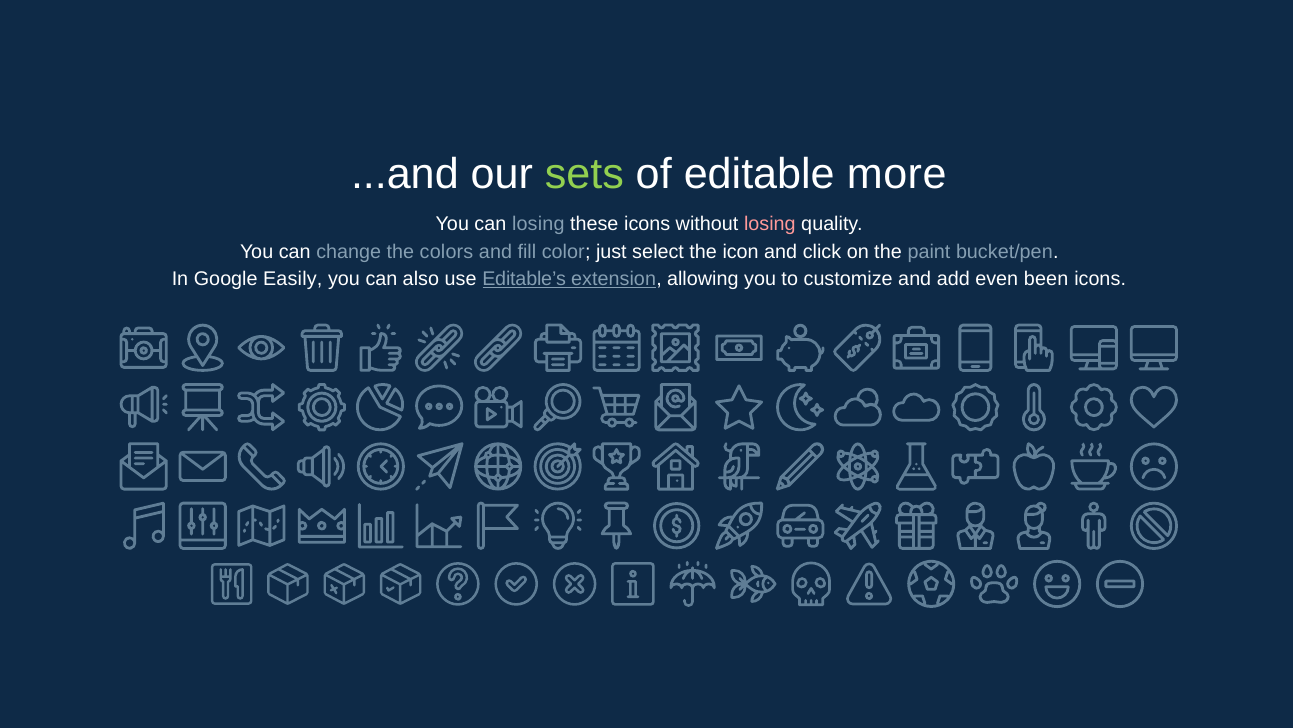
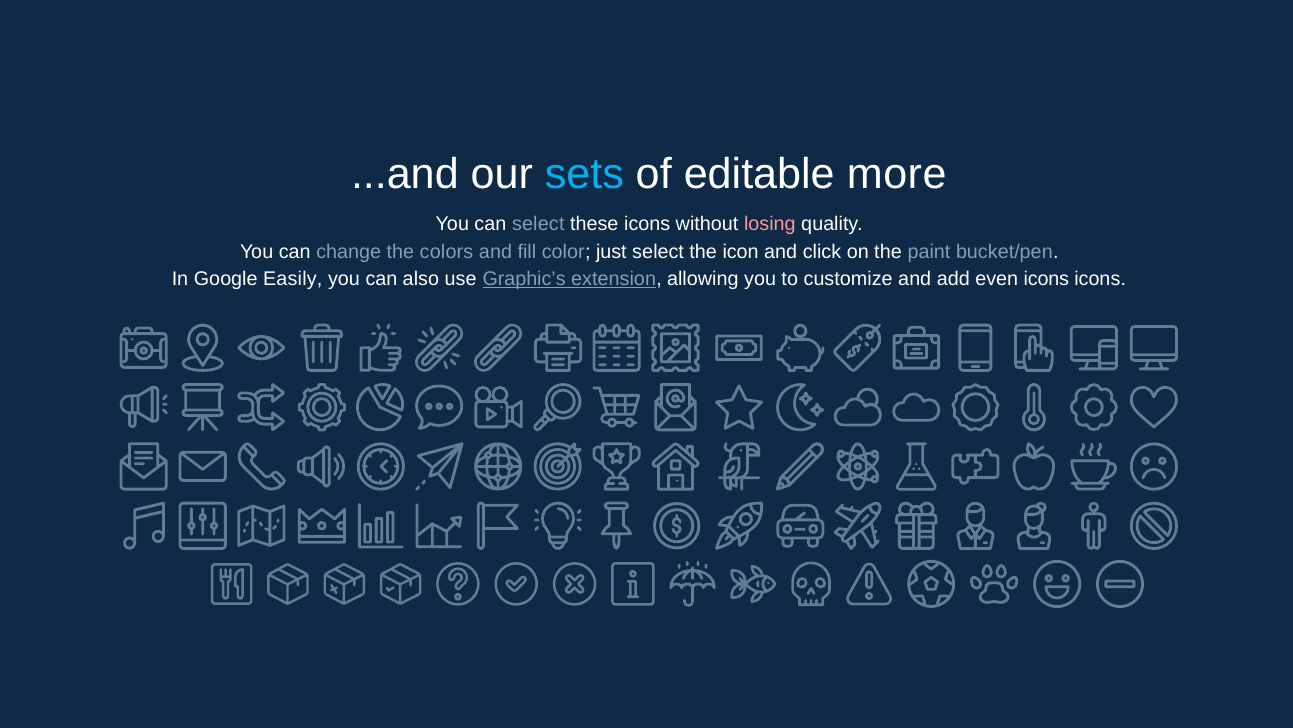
sets colour: light green -> light blue (584, 174)
can losing: losing -> select (538, 224)
Editable’s: Editable’s -> Graphic’s (524, 279)
even been: been -> icons (1046, 279)
